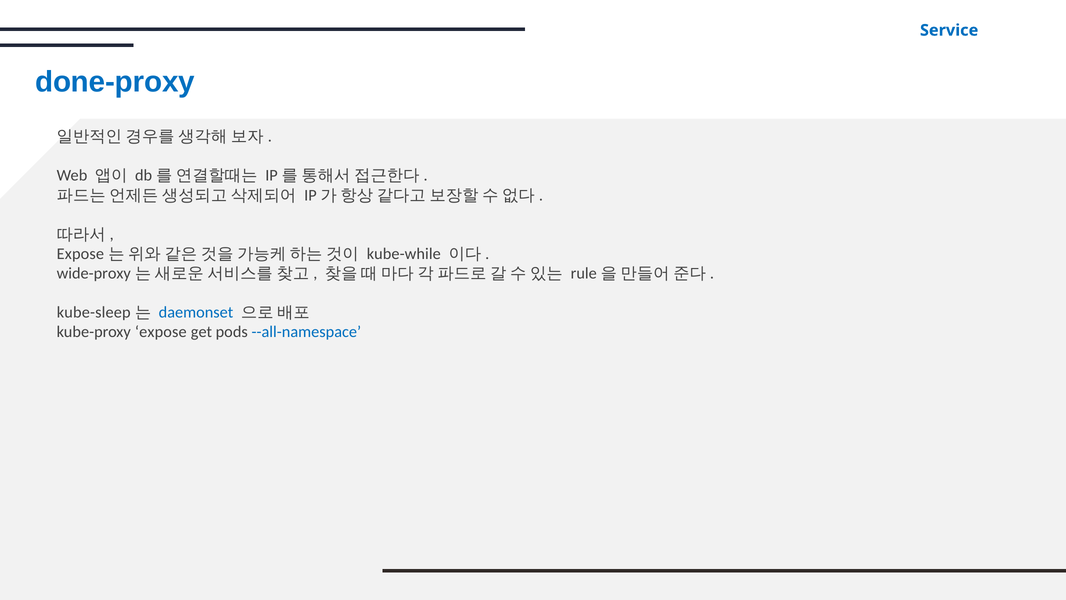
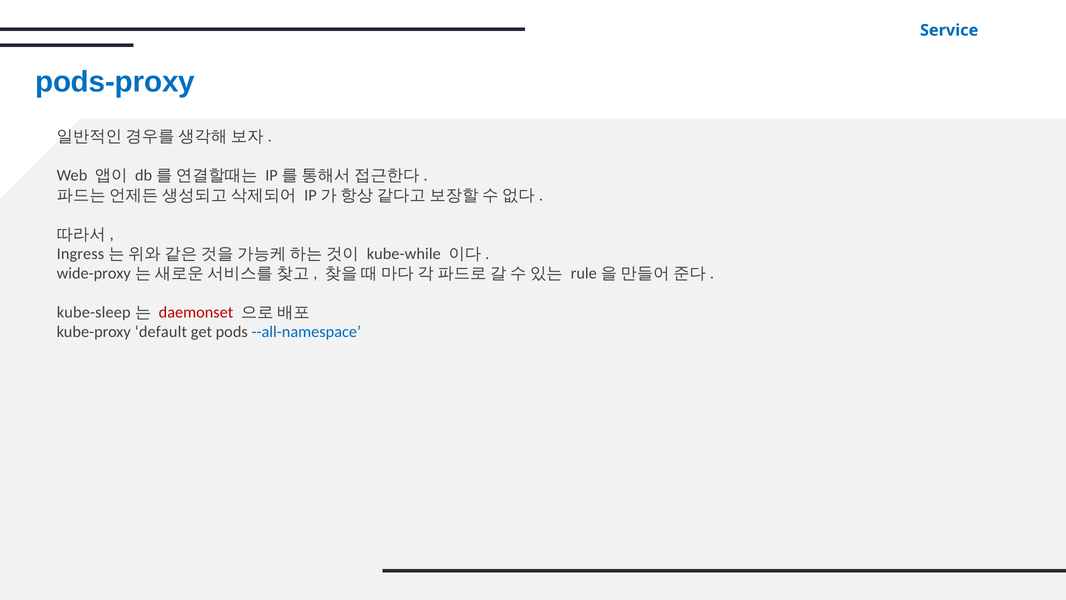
done-proxy: done-proxy -> pods-proxy (115, 82)
Expose: Expose -> Ingress (80, 254)
daemonset colour: blue -> red (196, 312)
kube-proxy expose: expose -> default (161, 332)
